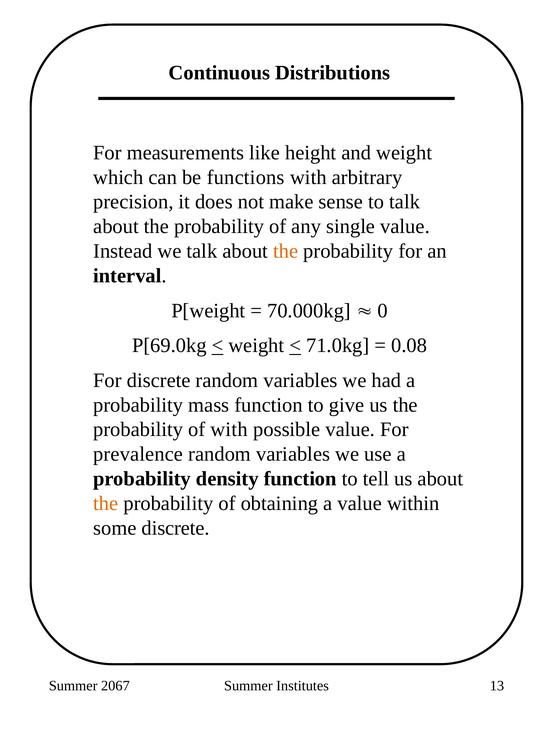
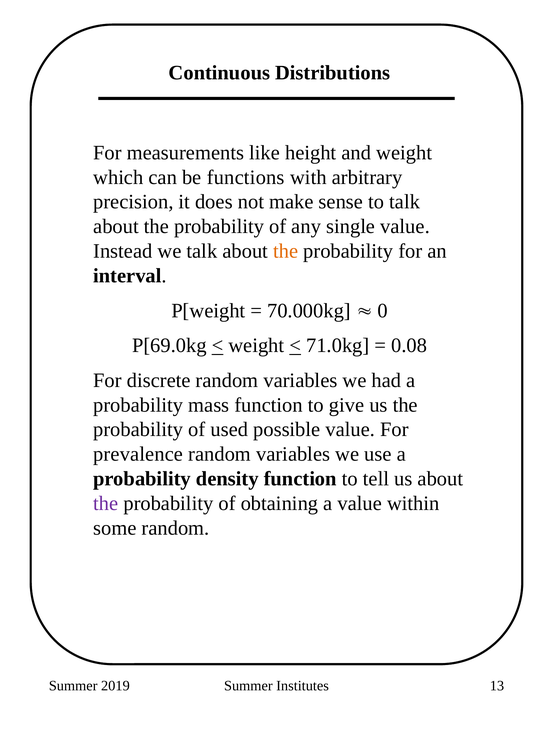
of with: with -> used (229, 429)
the colour: orange -> purple (106, 503)
some discrete: discrete -> random (176, 527)
2067: 2067 -> 2019 (115, 685)
